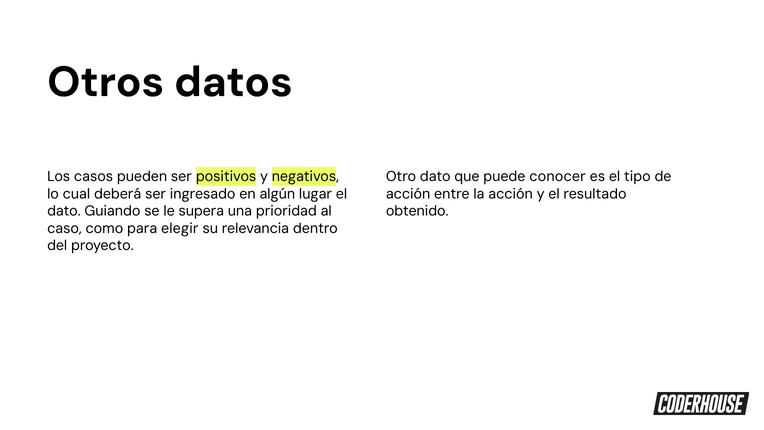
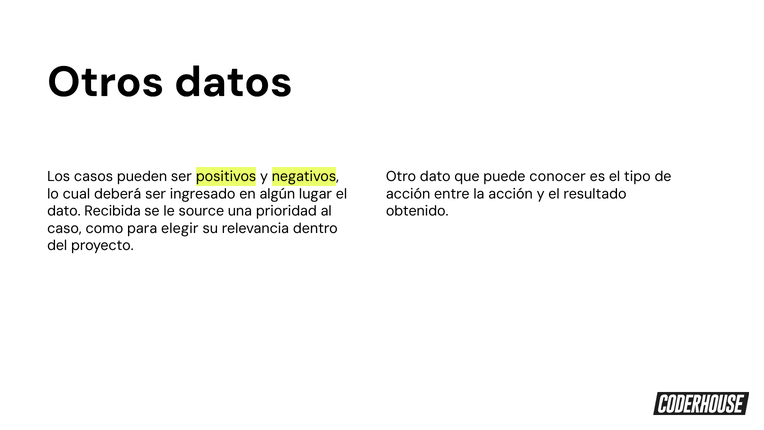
Guiando: Guiando -> Recibida (113, 211)
supera: supera -> source (201, 211)
